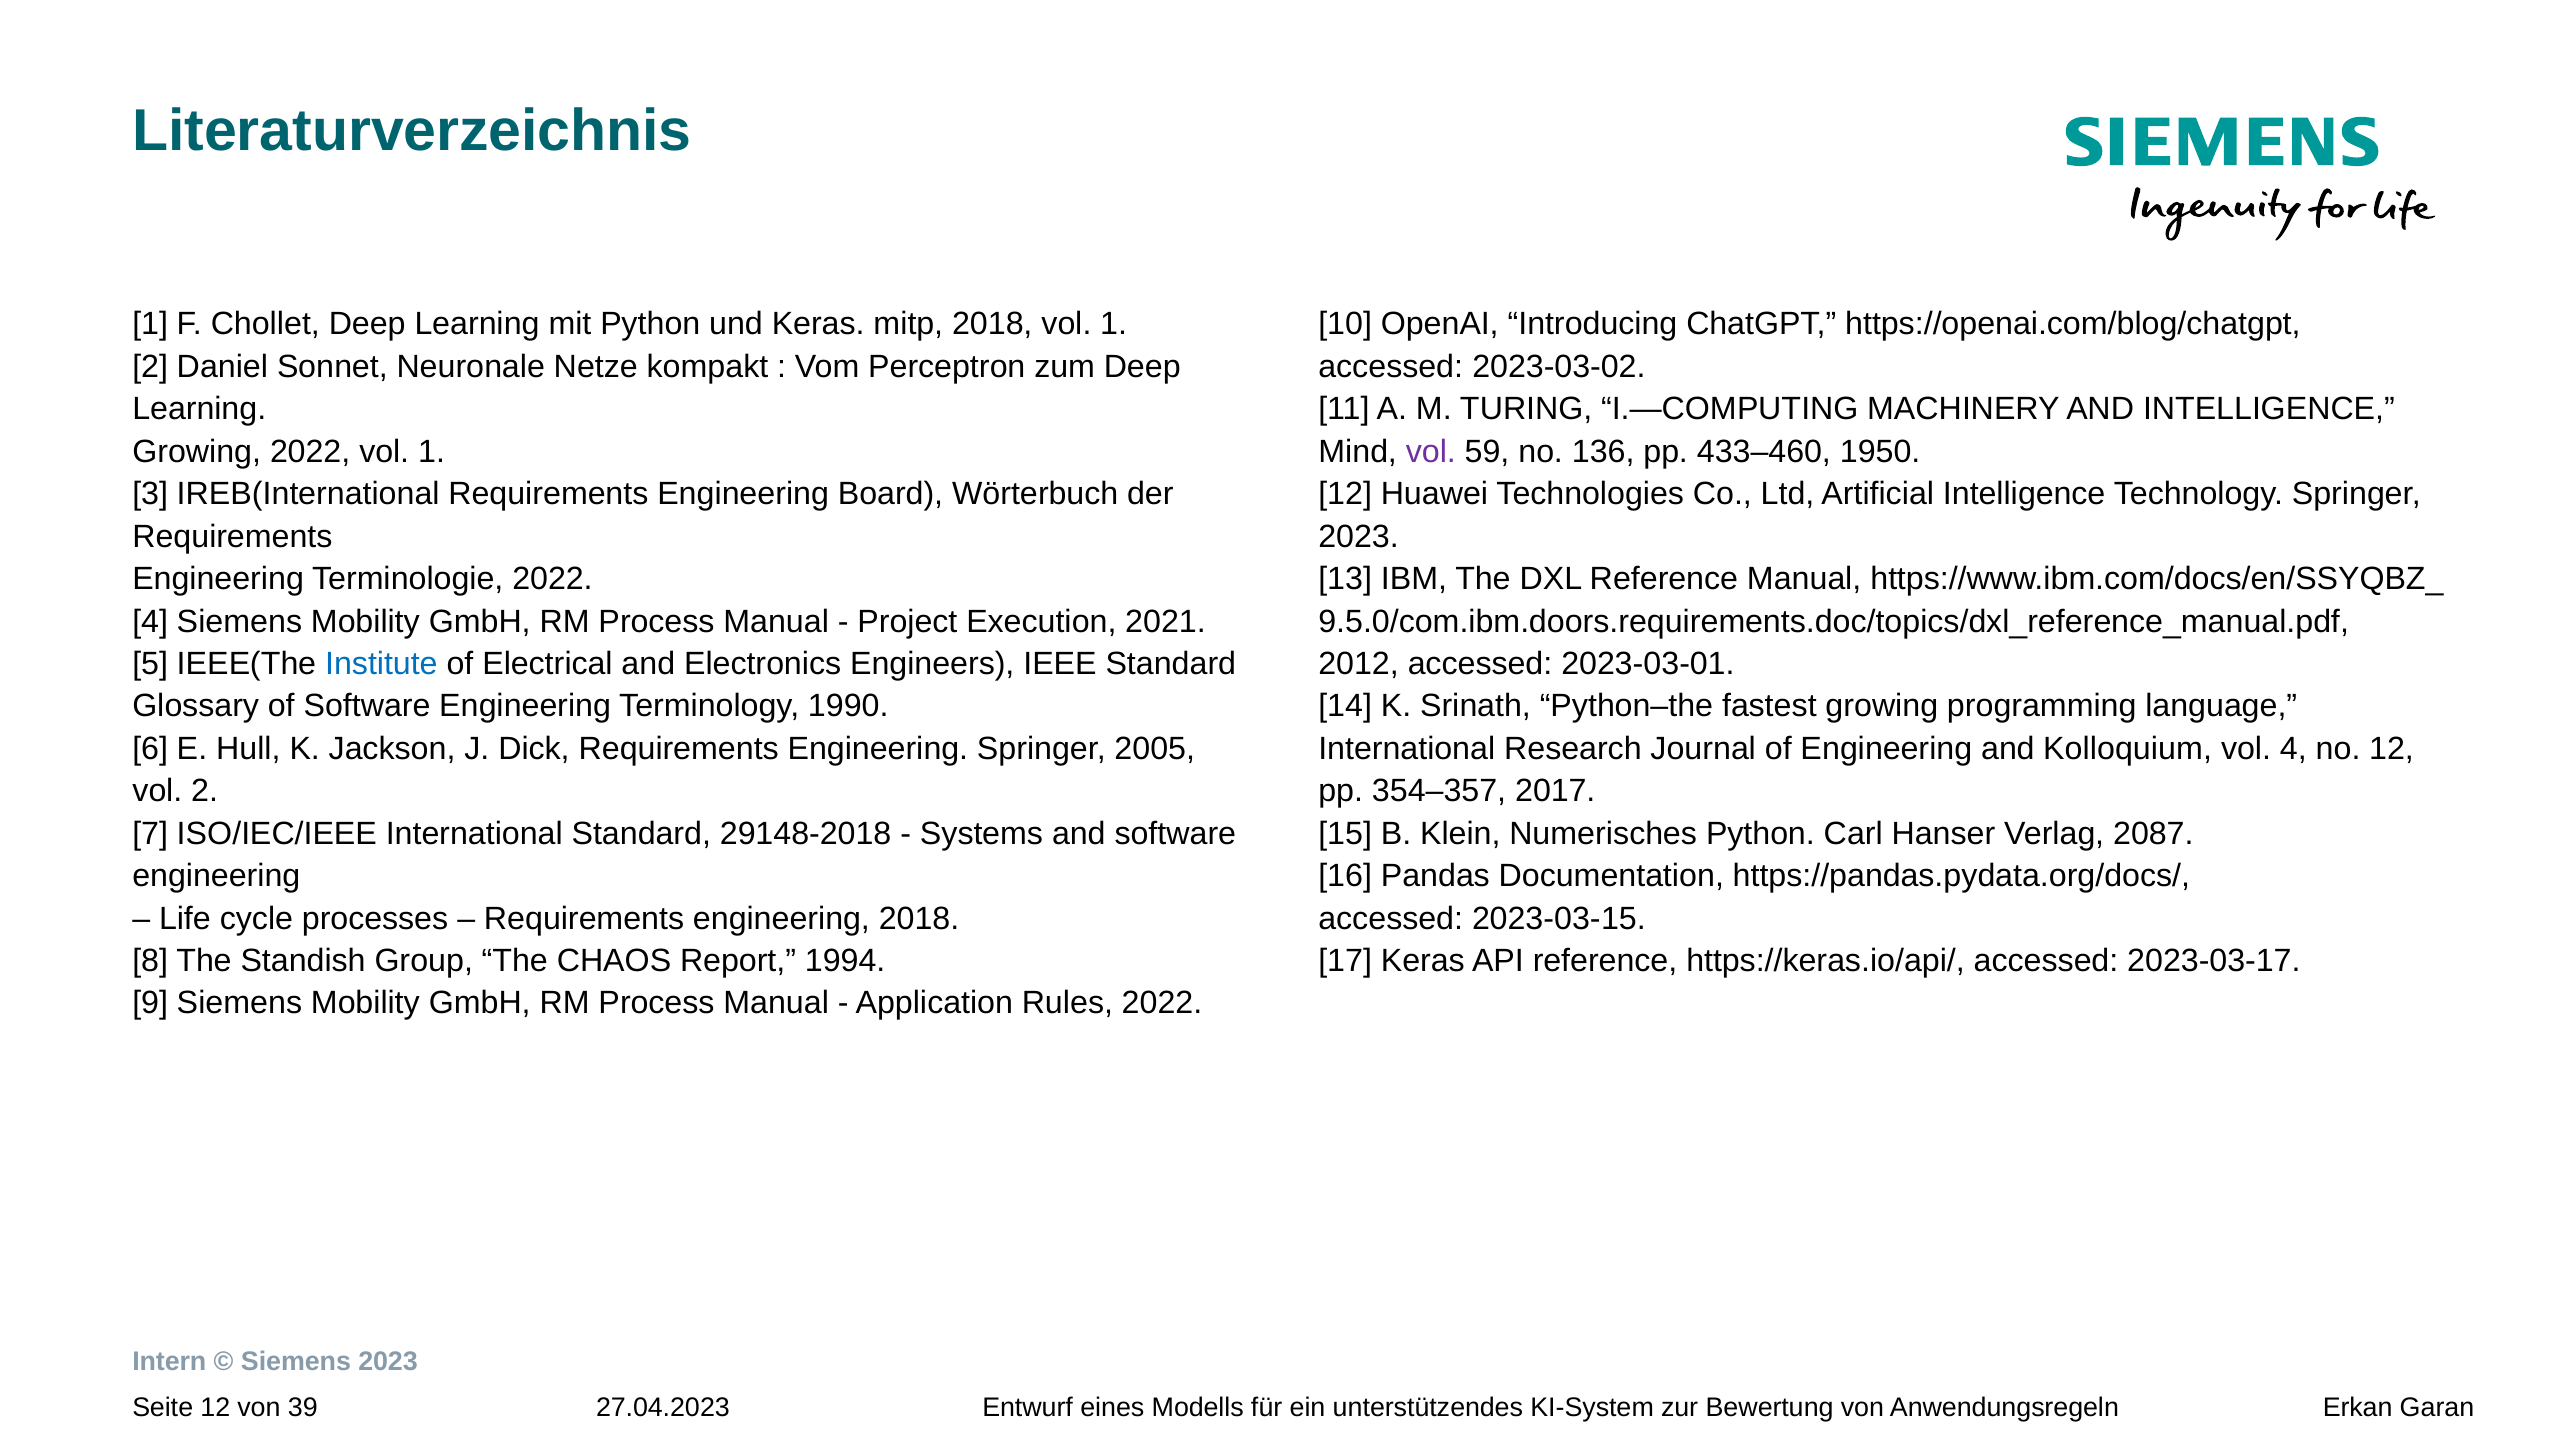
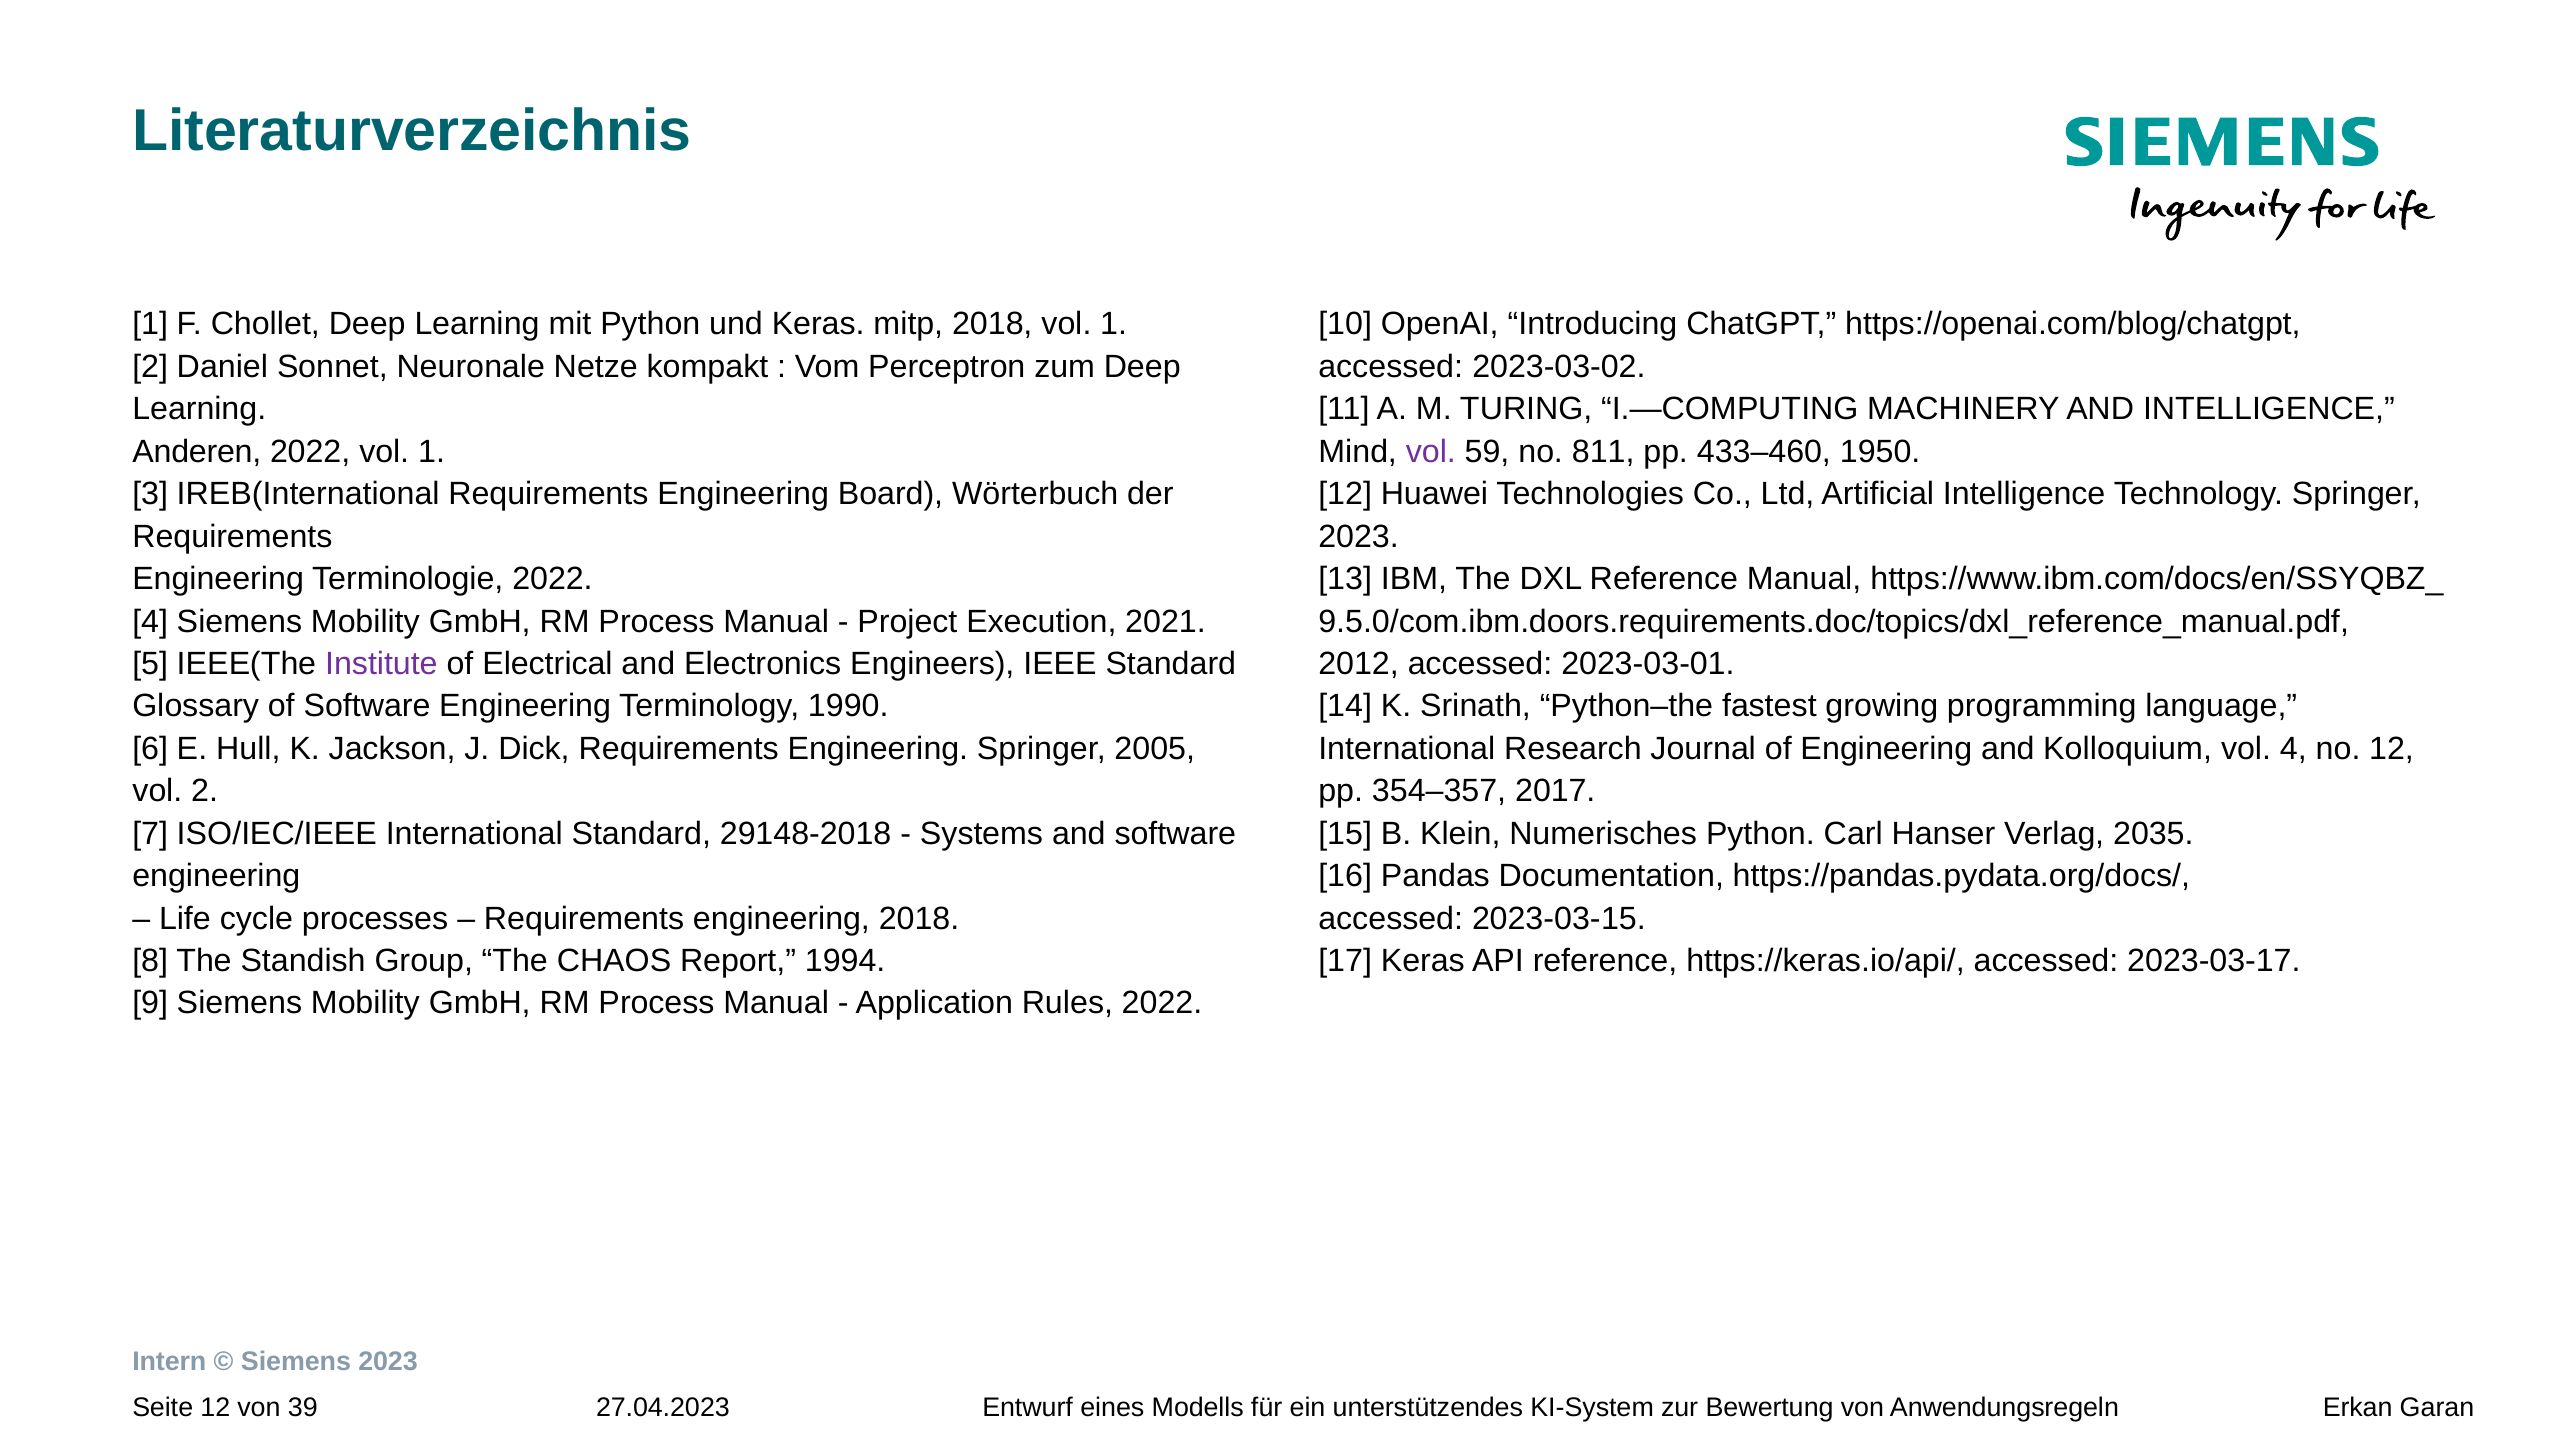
Growing: Growing -> Anderen (197, 452)
136: 136 -> 811 (1603, 452)
Institute colour: blue -> purple (381, 664)
2087: 2087 -> 2035 (2153, 834)
